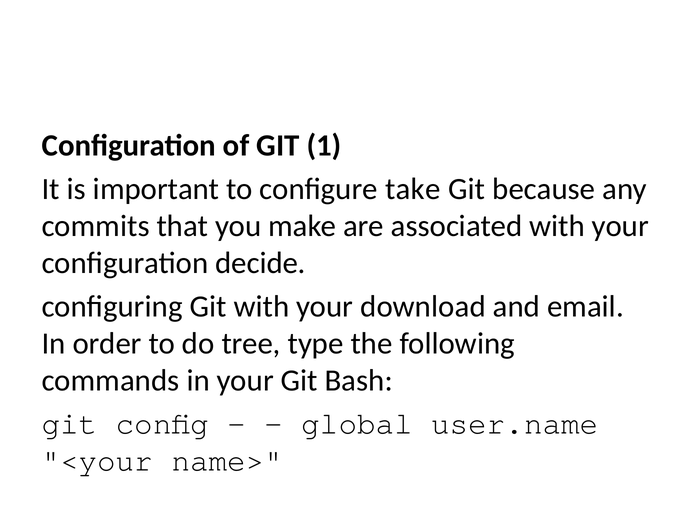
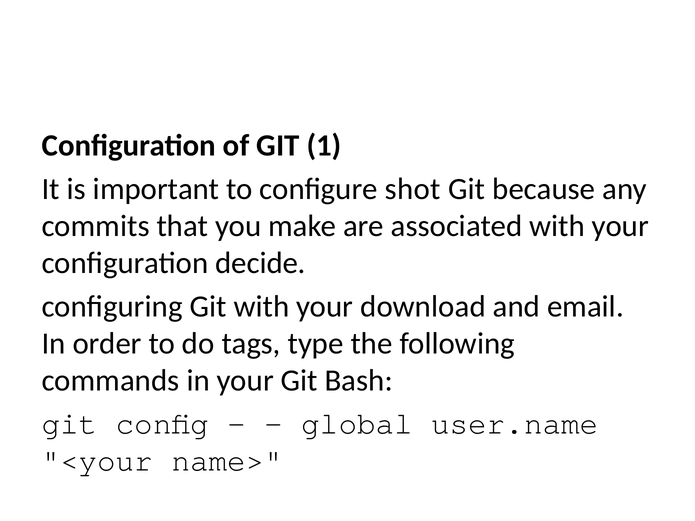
take: take -> shot (413, 189)
tree: tree -> tags (251, 344)
